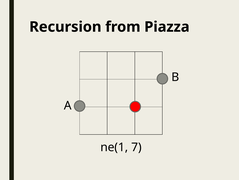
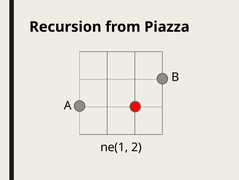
7: 7 -> 2 (136, 147)
